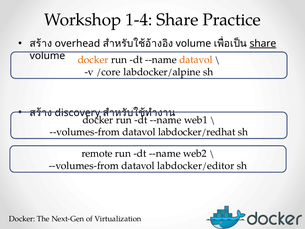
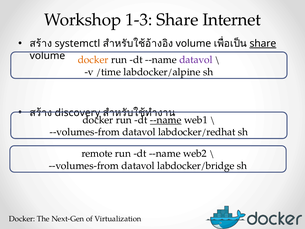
1-4: 1-4 -> 1-3 (139, 20)
Practice: Practice -> Internet (232, 20)
overhead: overhead -> systemctl (77, 43)
datavol colour: orange -> purple (196, 60)
/core: /core -> /time (109, 72)
--name underline: none -> present (166, 120)
labdocker/editor: labdocker/editor -> labdocker/bridge (196, 166)
